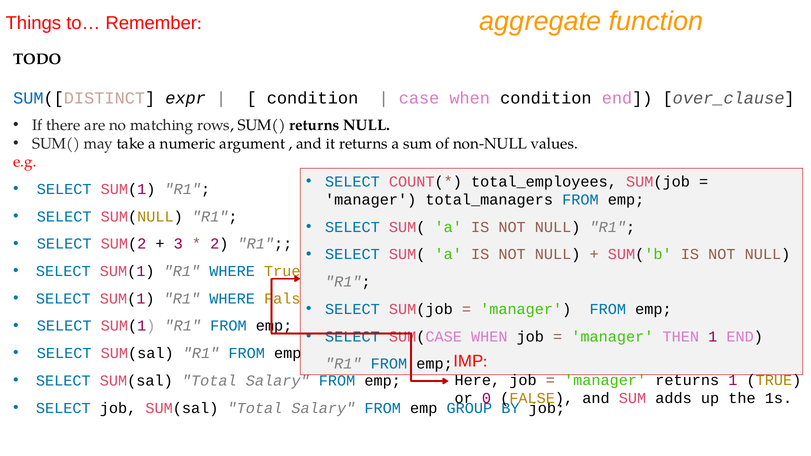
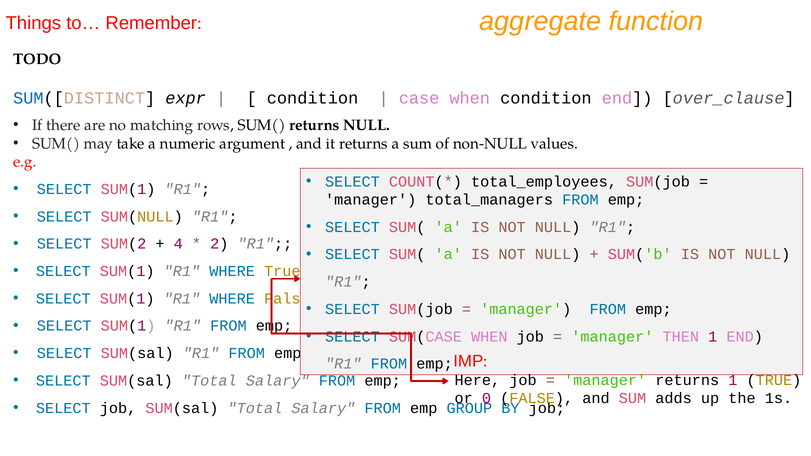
3: 3 -> 4 (178, 244)
